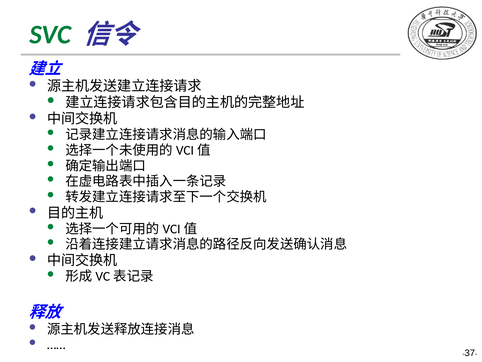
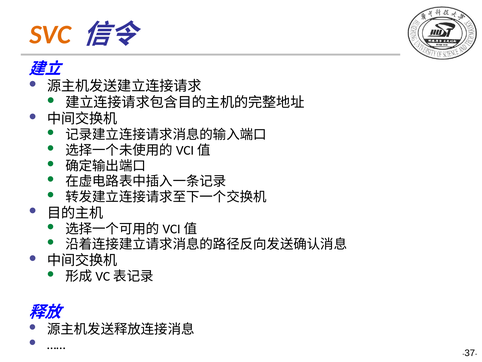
SVC colour: green -> orange (50, 35)
